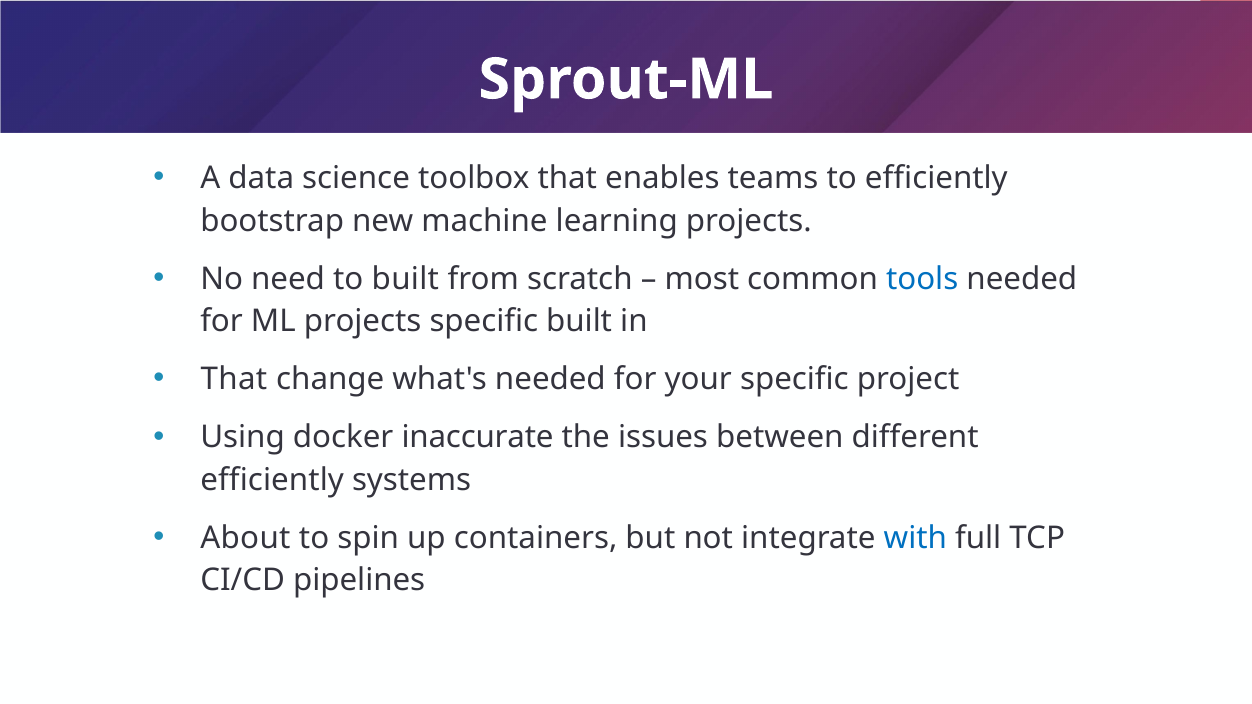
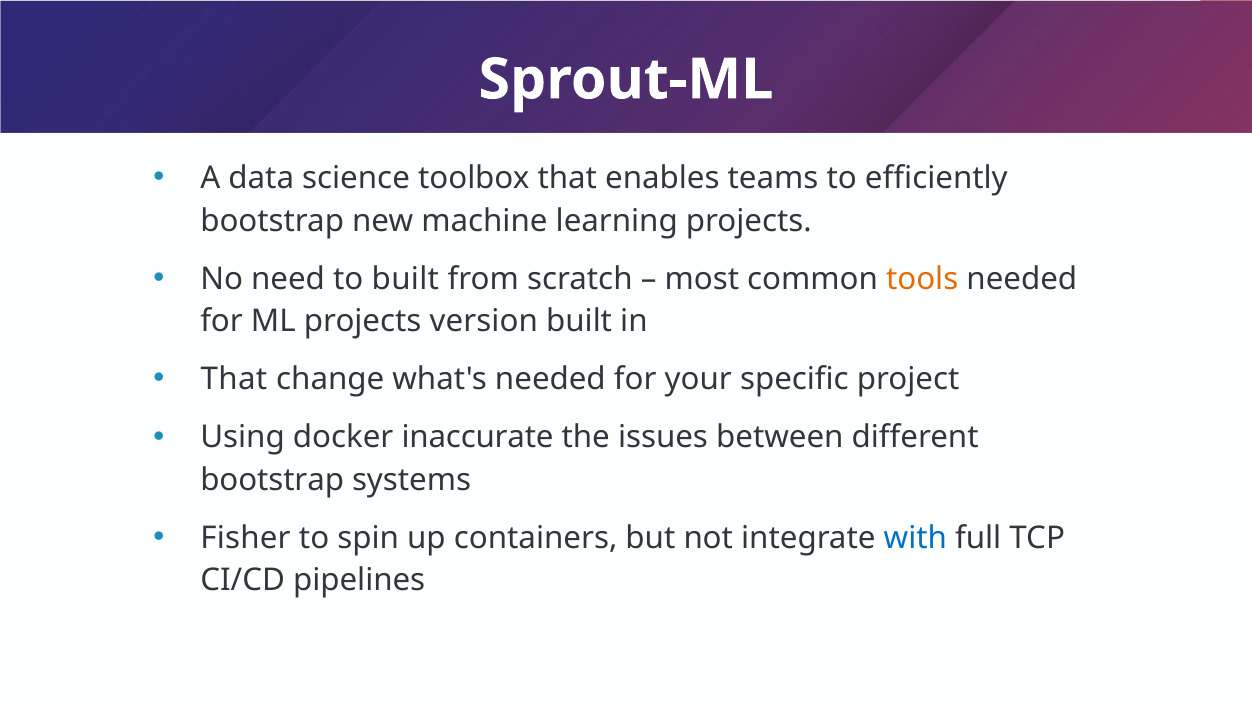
tools colour: blue -> orange (922, 279)
projects specific: specific -> version (484, 321)
efficiently: efficiently -> bootstrap (272, 480)
About: About -> Fisher (245, 538)
